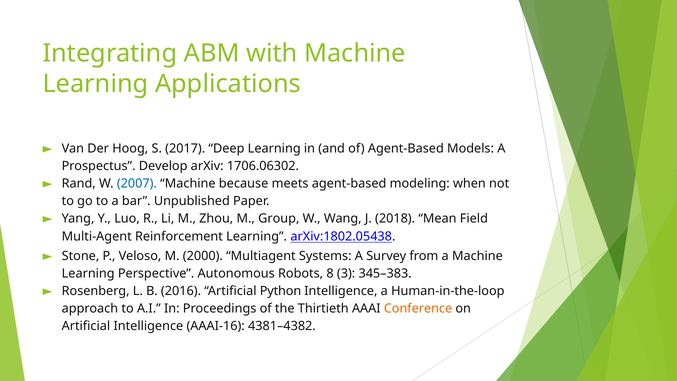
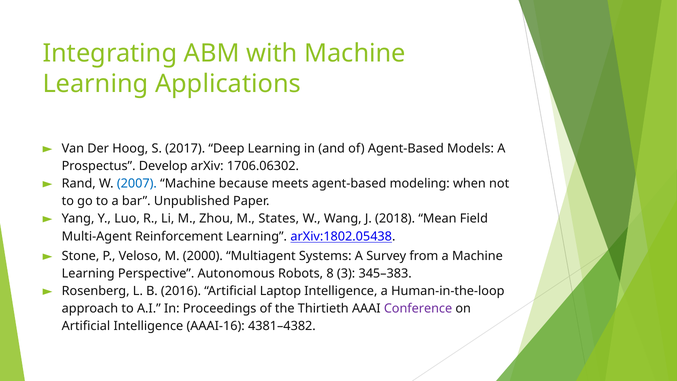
Group: Group -> States (279, 219)
Python: Python -> Laptop (280, 291)
Conference colour: orange -> purple (418, 308)
